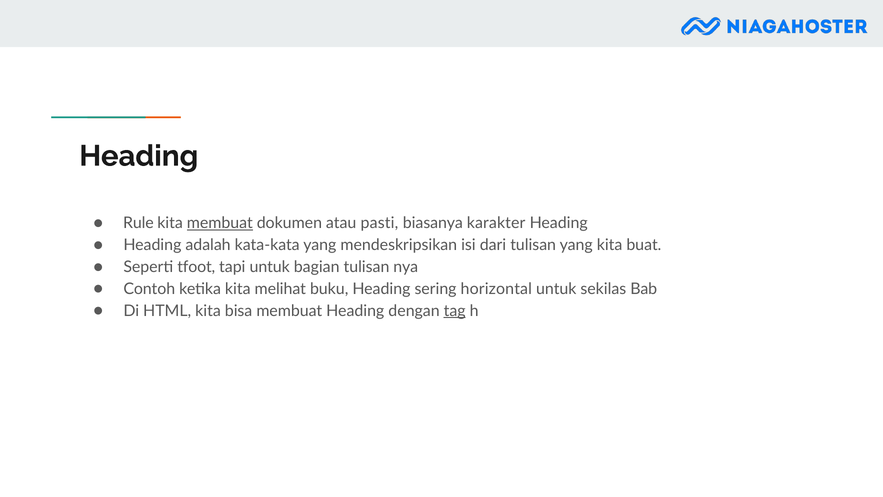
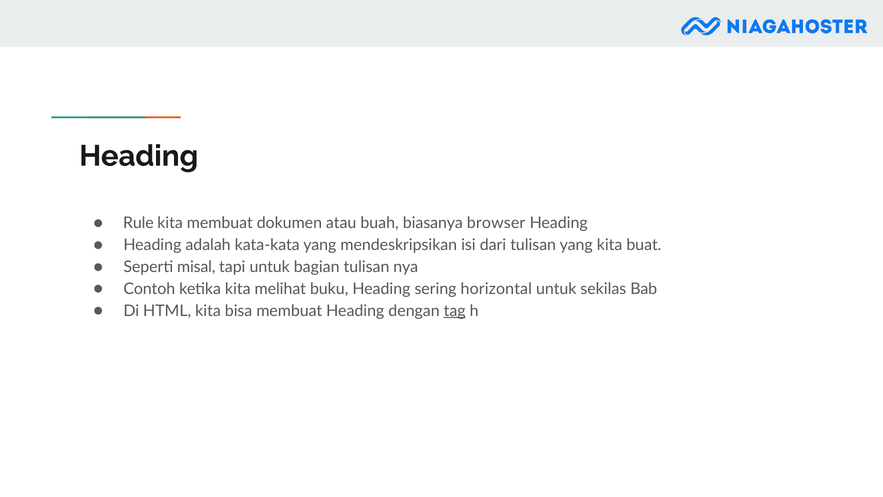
membuat underline: present -> none (220, 223)
pasti: pasti -> buah (380, 223)
karakter: karakter -> browser (496, 223)
tfoot: tfoot -> misal (196, 267)
